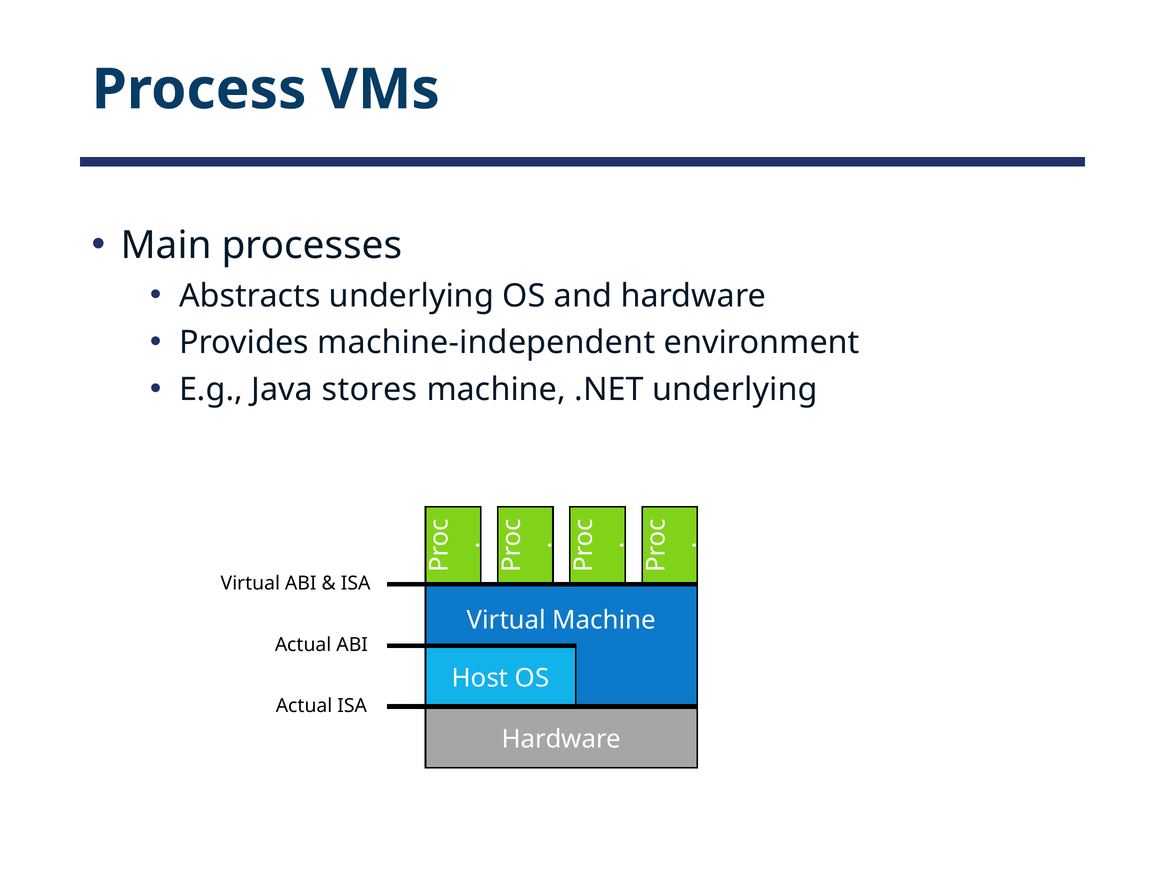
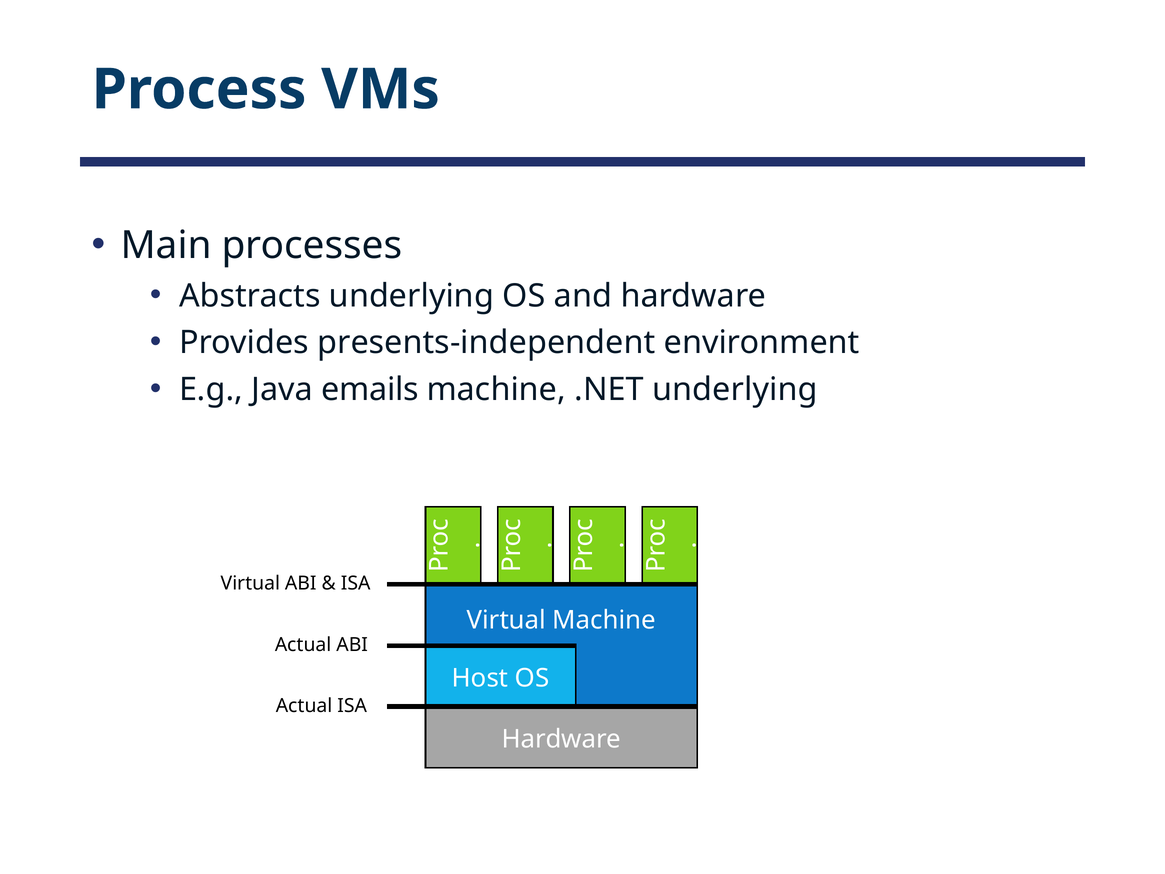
machine-independent: machine-independent -> presents-independent (486, 343)
stores: stores -> emails (370, 390)
